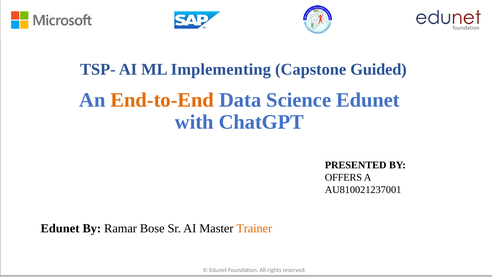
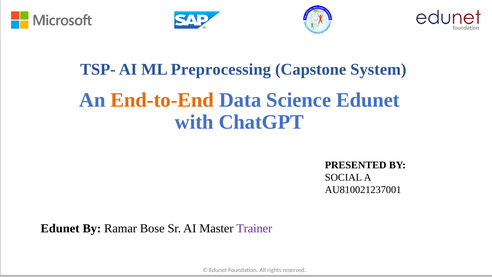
Implementing: Implementing -> Preprocessing (221, 69)
Guided: Guided -> System (378, 69)
OFFERS: OFFERS -> SOCIAL (343, 177)
Trainer colour: orange -> purple (254, 228)
